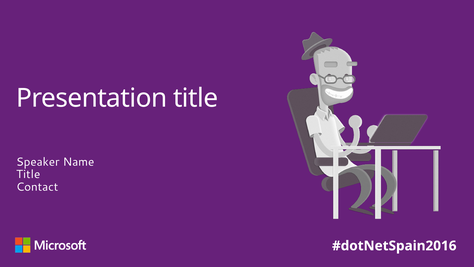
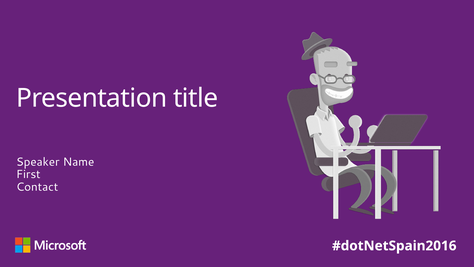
Title: Title -> First (28, 174)
